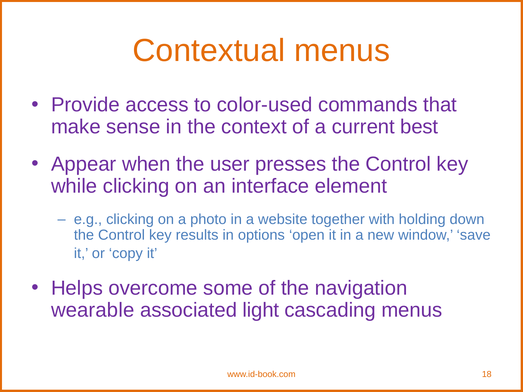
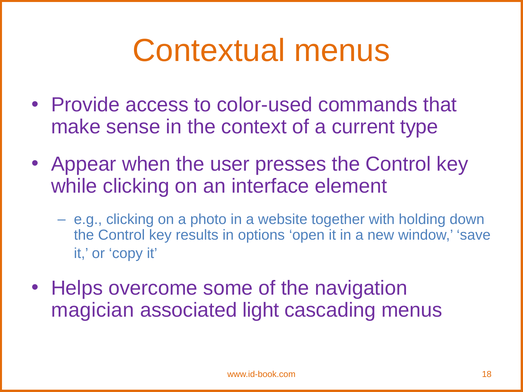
best: best -> type (419, 127)
wearable: wearable -> magician (93, 310)
